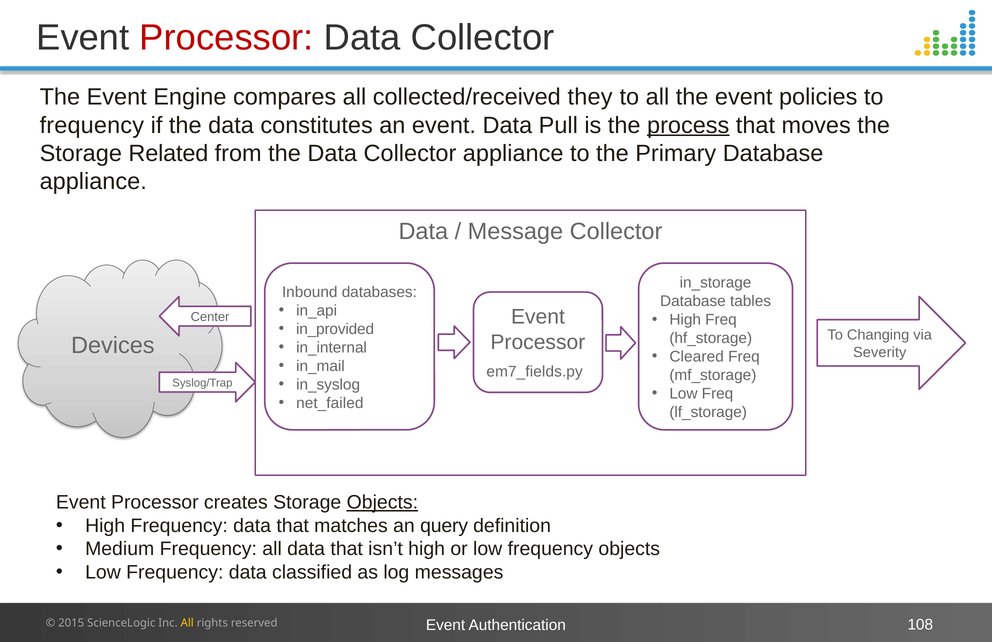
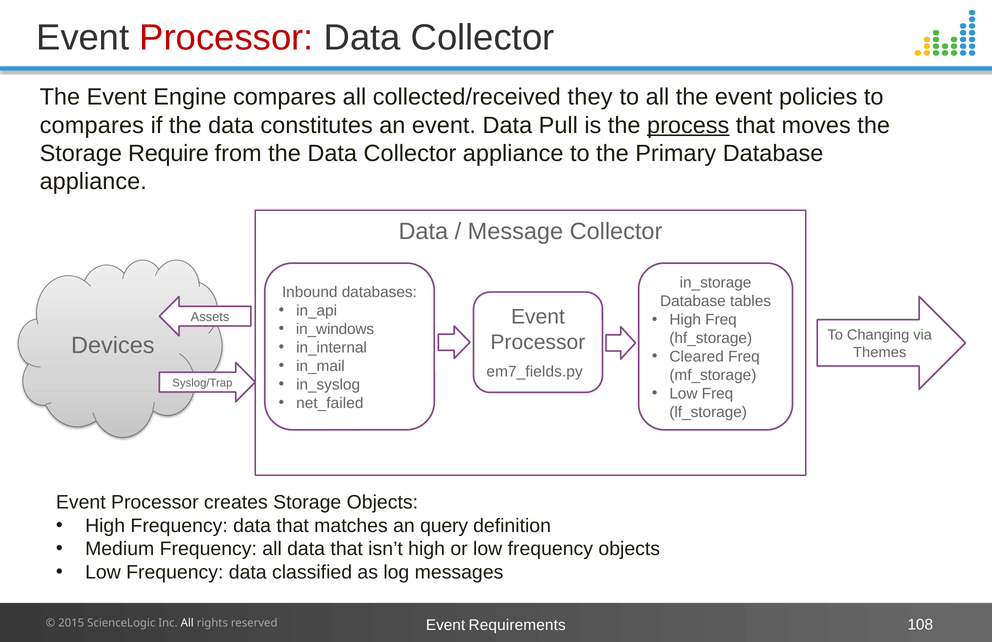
frequency: frequency -> compares (92, 125)
Related: Related -> Require (168, 153)
Center: Center -> Assets (210, 317)
in_provided: in_provided -> in_windows (335, 329)
Severity: Severity -> Themes (880, 353)
Objects underline: present -> none (382, 502)
Authentication: Authentication -> Requirements (517, 625)
All colour: yellow -> white (187, 623)
